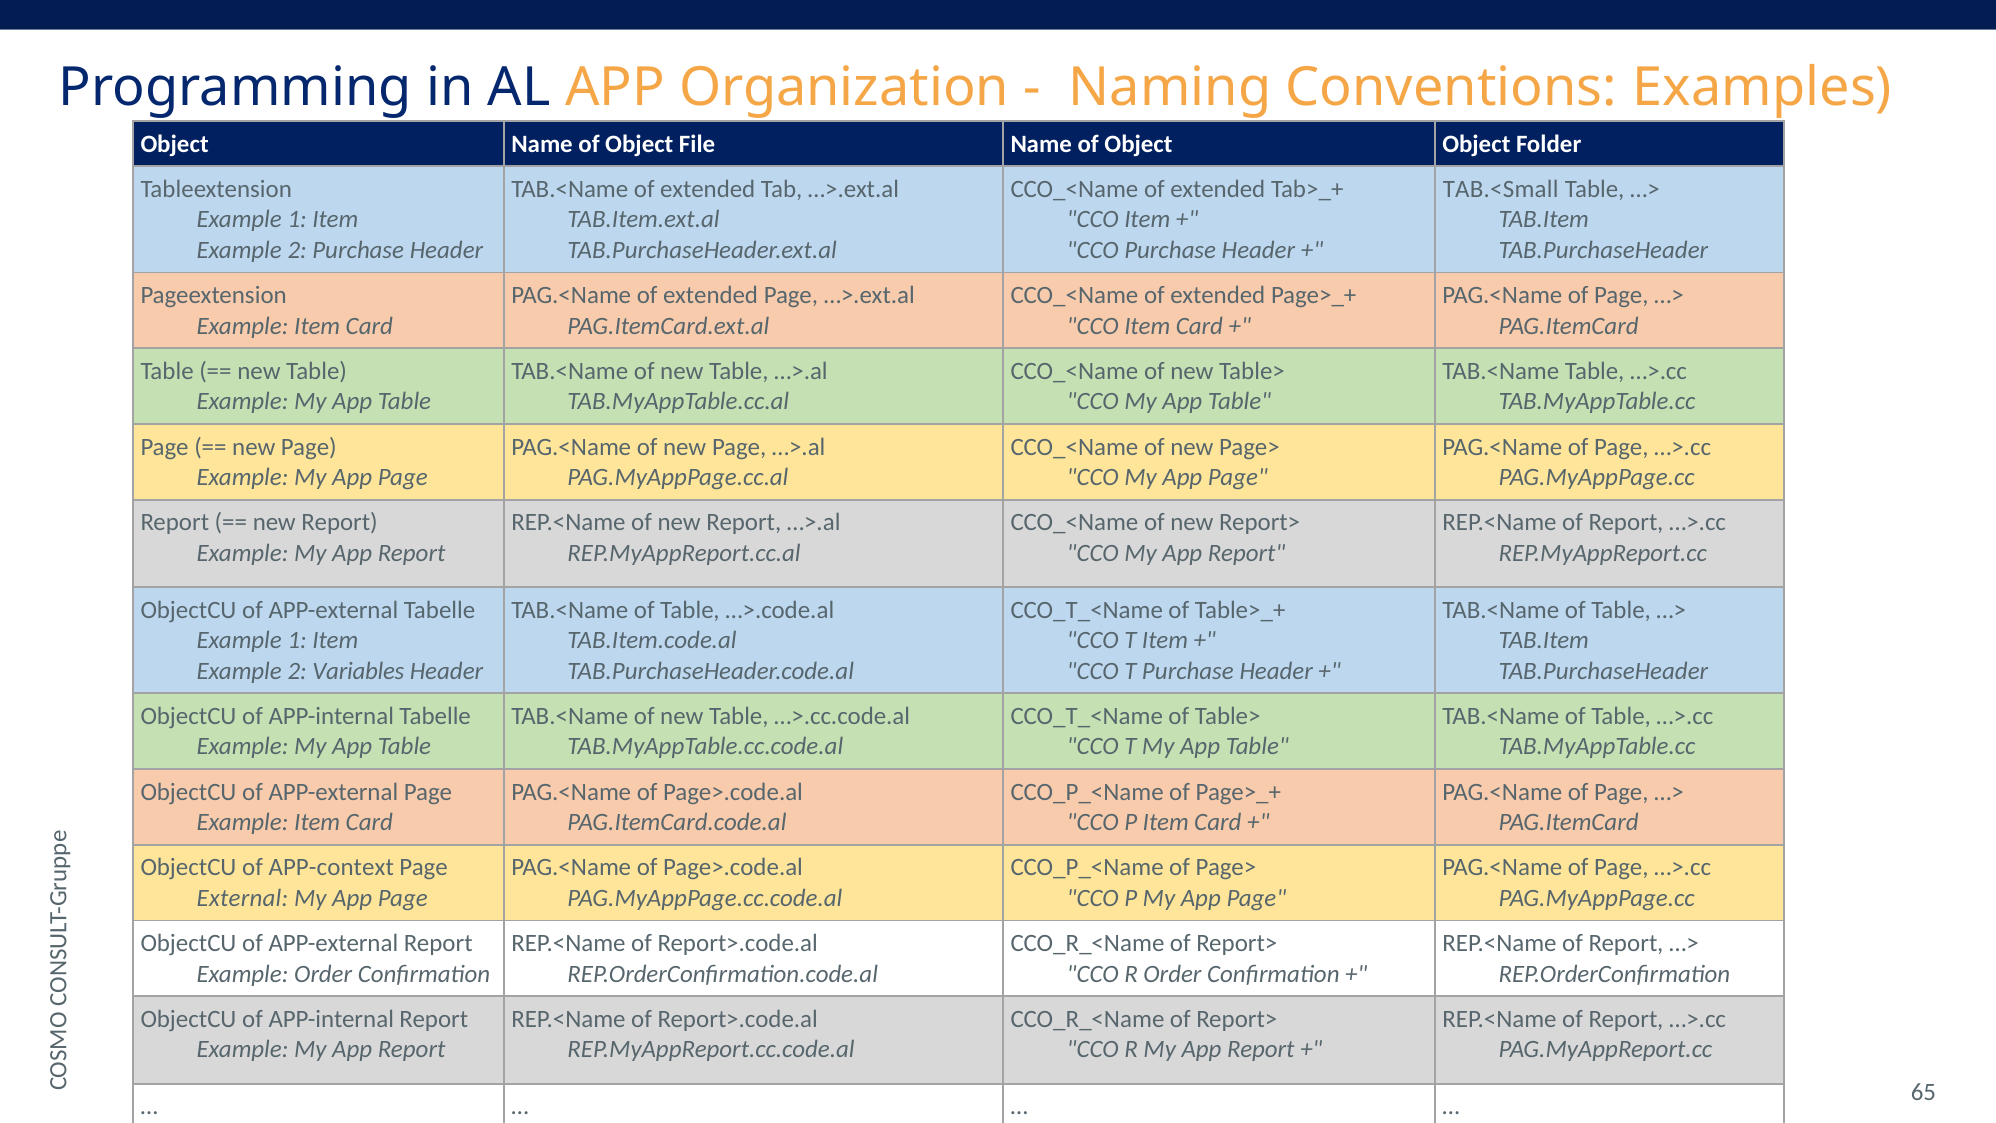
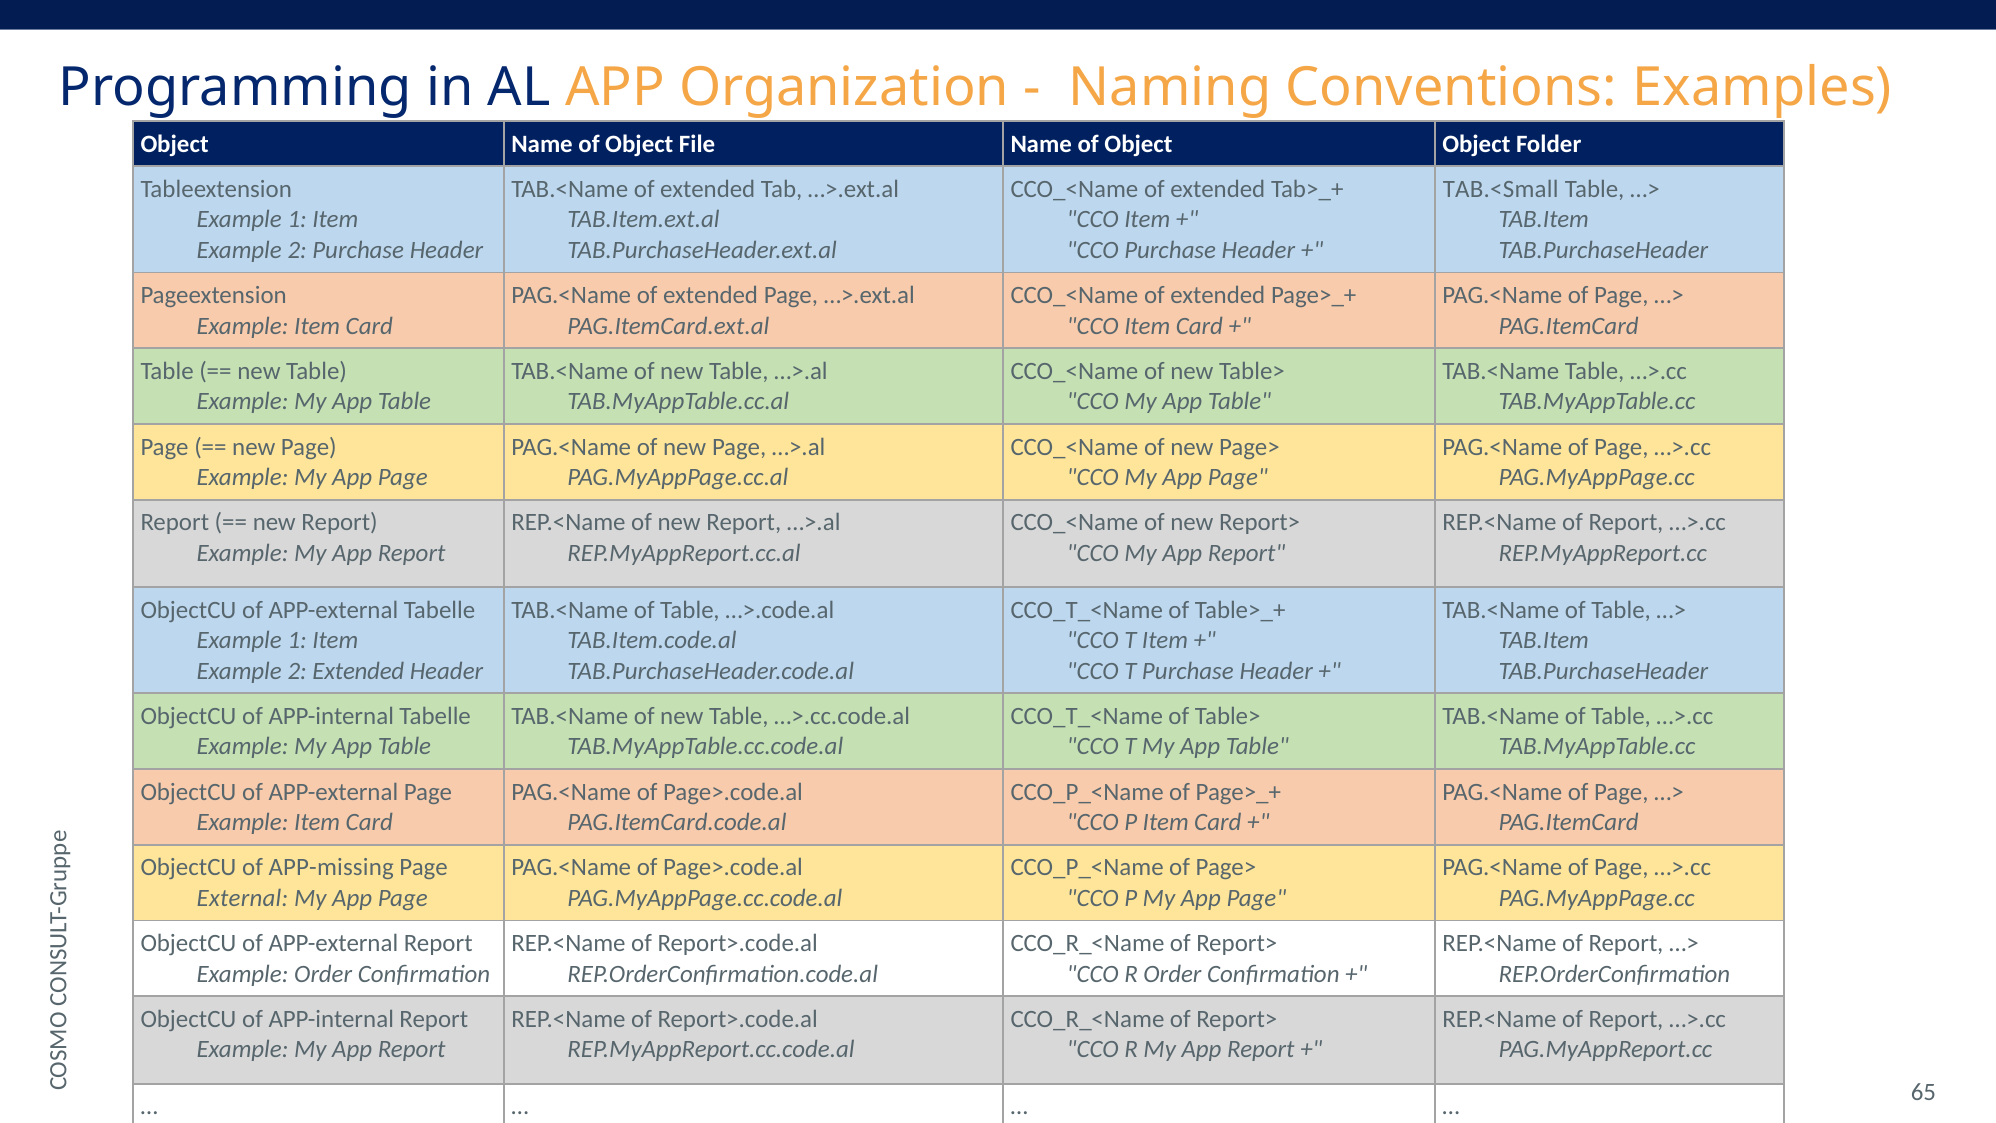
2 Variables: Variables -> Extended (358, 671)
APP-context: APP-context -> APP-missing (331, 868)
